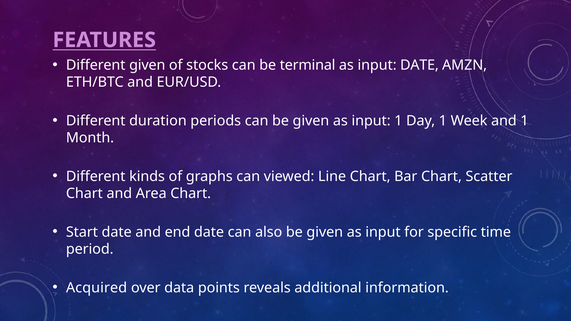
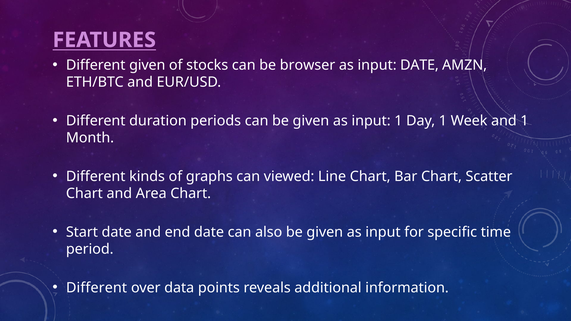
terminal: terminal -> browser (308, 65)
Acquired: Acquired -> Different (97, 288)
